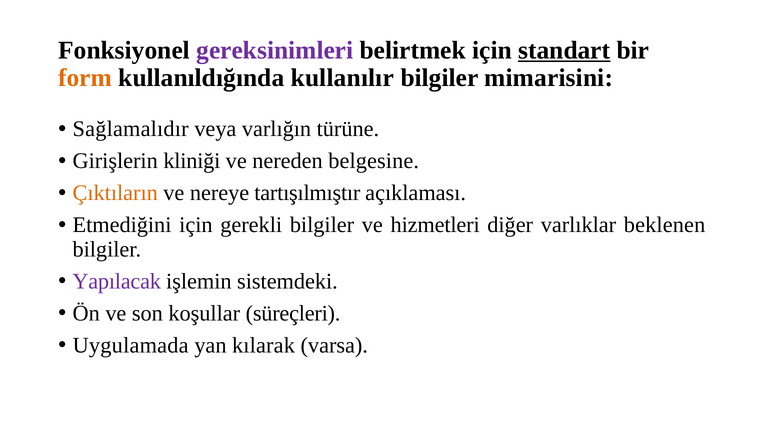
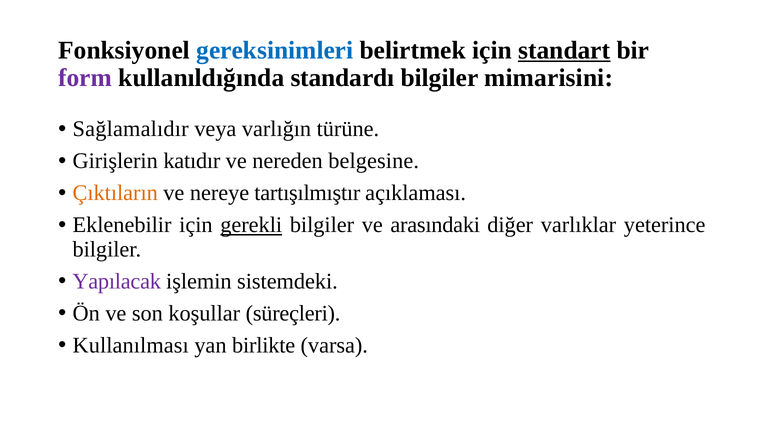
gereksinimleri colour: purple -> blue (275, 51)
form colour: orange -> purple (85, 78)
kullanılır: kullanılır -> standardı (342, 78)
kliniği: kliniği -> katıdır (192, 161)
Etmediğini: Etmediğini -> Eklenebilir (122, 225)
gerekli underline: none -> present (251, 225)
hizmetleri: hizmetleri -> arasındaki (435, 225)
beklenen: beklenen -> yeterince (665, 225)
Uygulamada: Uygulamada -> Kullanılması (131, 345)
kılarak: kılarak -> birlikte (264, 345)
